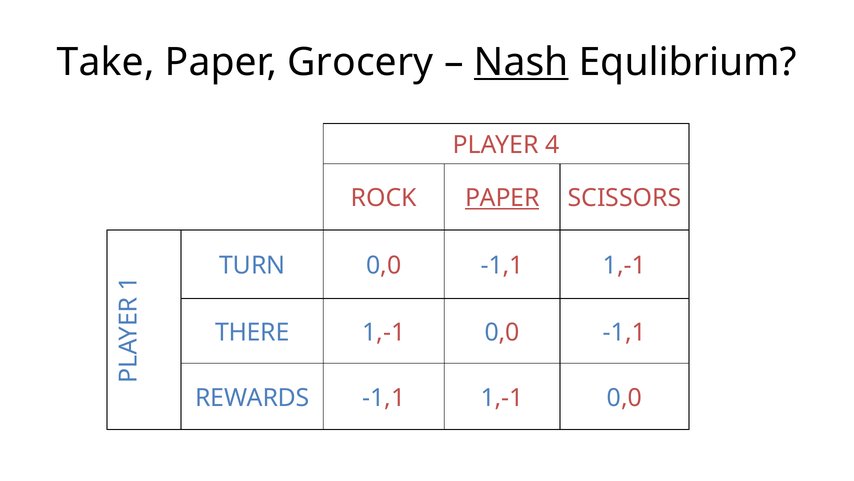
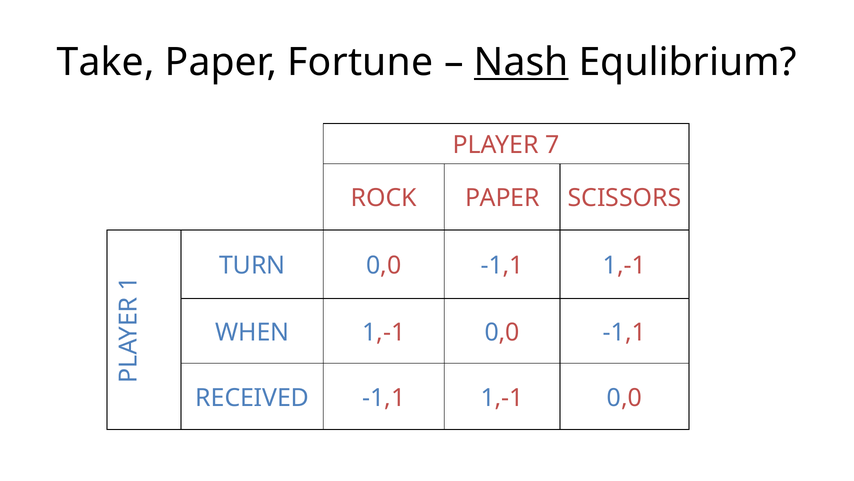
Grocery: Grocery -> Fortune (360, 62)
4: 4 -> 7 (552, 145)
PAPER underline: present -> none (502, 198)
THERE: THERE -> WHEN (252, 332)
REWARDS: REWARDS -> RECEIVED (252, 397)
